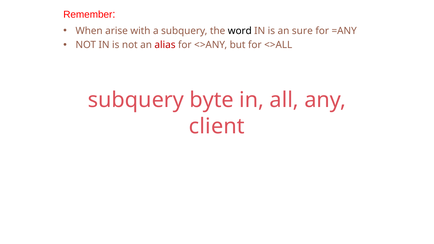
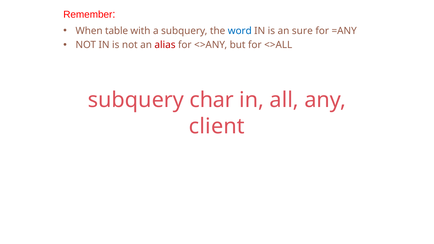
arise: arise -> table (117, 31)
word colour: black -> blue (240, 31)
byte: byte -> char (212, 100)
